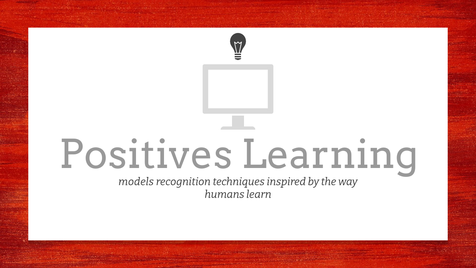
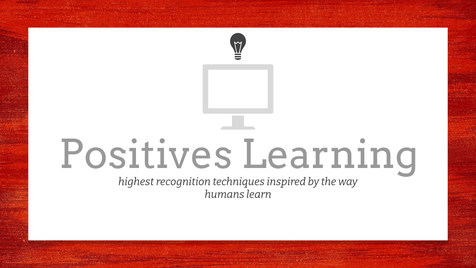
models: models -> highest (136, 181)
